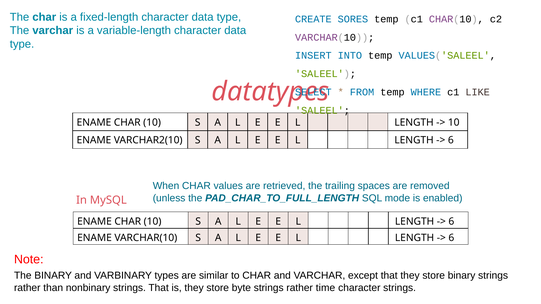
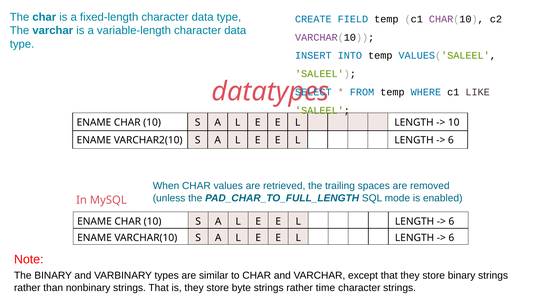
SORES: SORES -> FIELD (353, 19)
